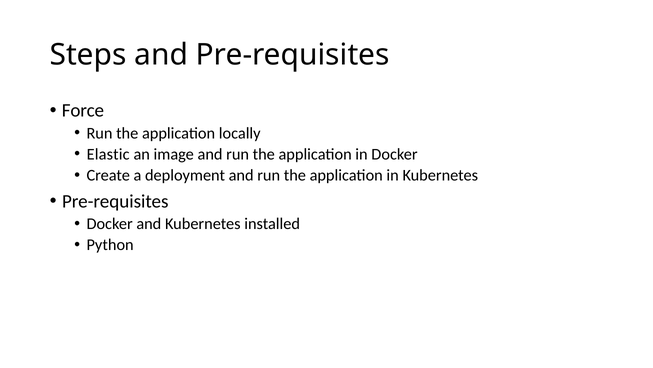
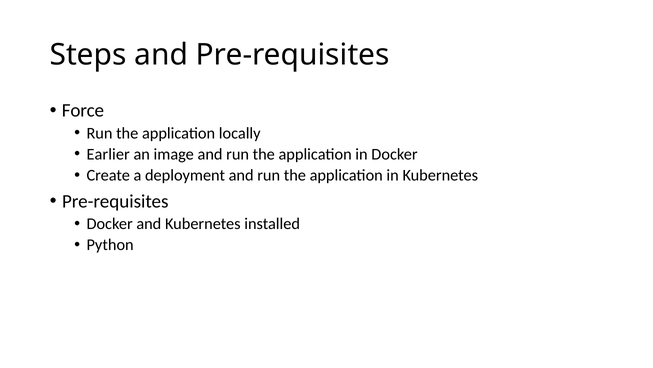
Elastic: Elastic -> Earlier (108, 154)
